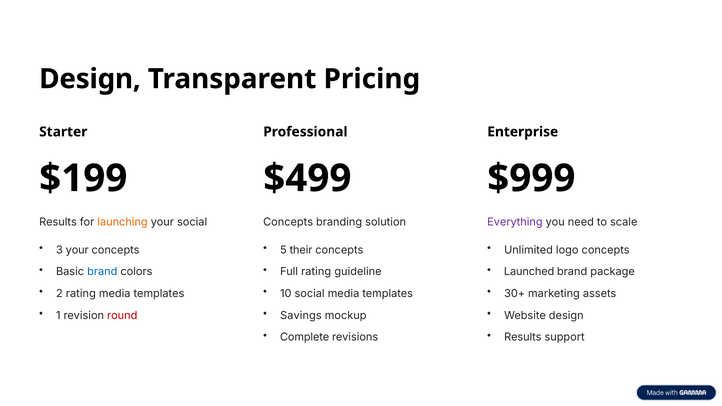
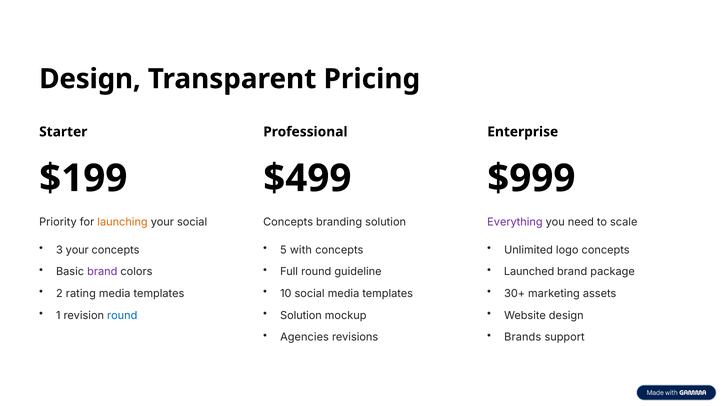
Results: Results -> Priority (58, 222)
their: their -> with (301, 250)
brand colour: blue -> purple (102, 272)
Full rating: rating -> round (316, 272)
round colour: red -> blue (122, 316)
Savings: Savings -> Solution (301, 316)
Complete: Complete -> Agencies (305, 337)
Results: Results -> Brands (523, 337)
